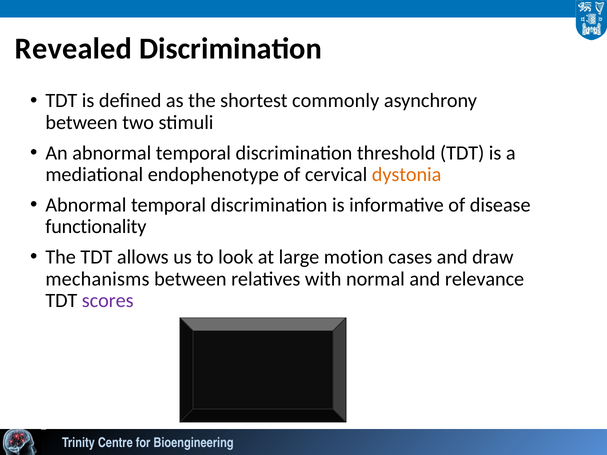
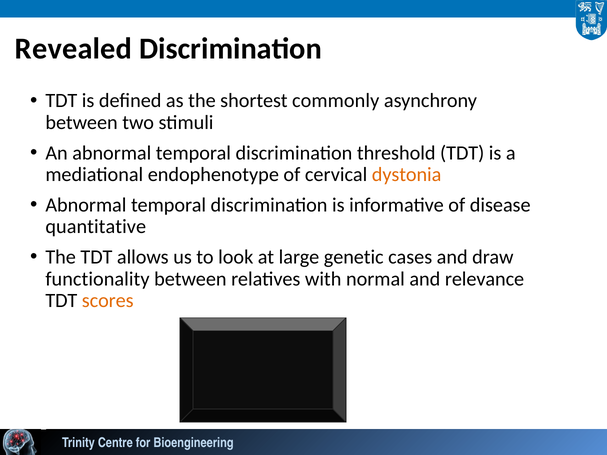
functionality: functionality -> quantitative (96, 227)
motion: motion -> genetic (354, 257)
mechanisms: mechanisms -> functionality (97, 279)
scores colour: purple -> orange (108, 301)
